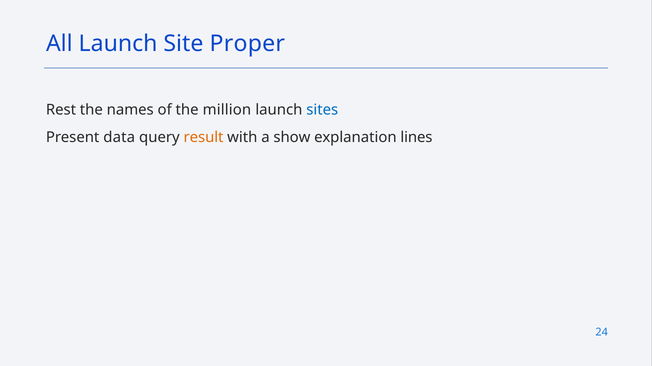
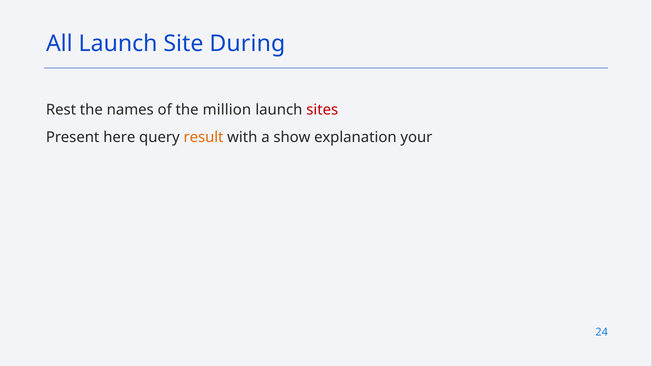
Proper: Proper -> During (247, 44)
sites colour: blue -> red (322, 110)
data: data -> here (119, 137)
lines: lines -> your (416, 137)
